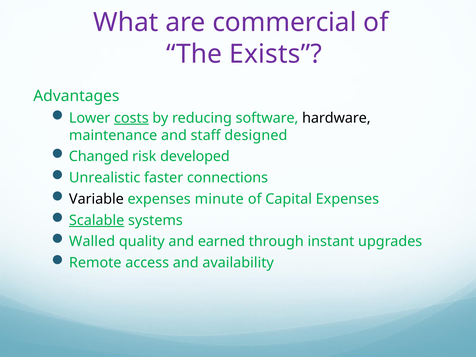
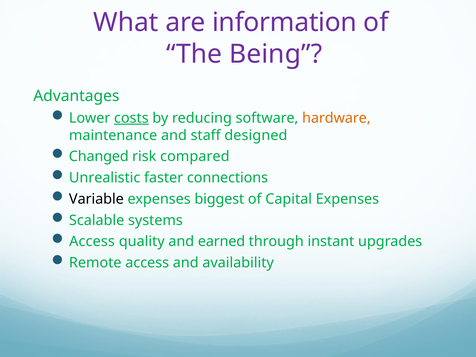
commercial: commercial -> information (285, 22)
Exists: Exists -> Being (276, 54)
hardware colour: black -> orange (336, 118)
developed: developed -> compared (195, 156)
minute: minute -> biggest (219, 199)
Scalable underline: present -> none (97, 220)
Walled: Walled -> Access (92, 241)
